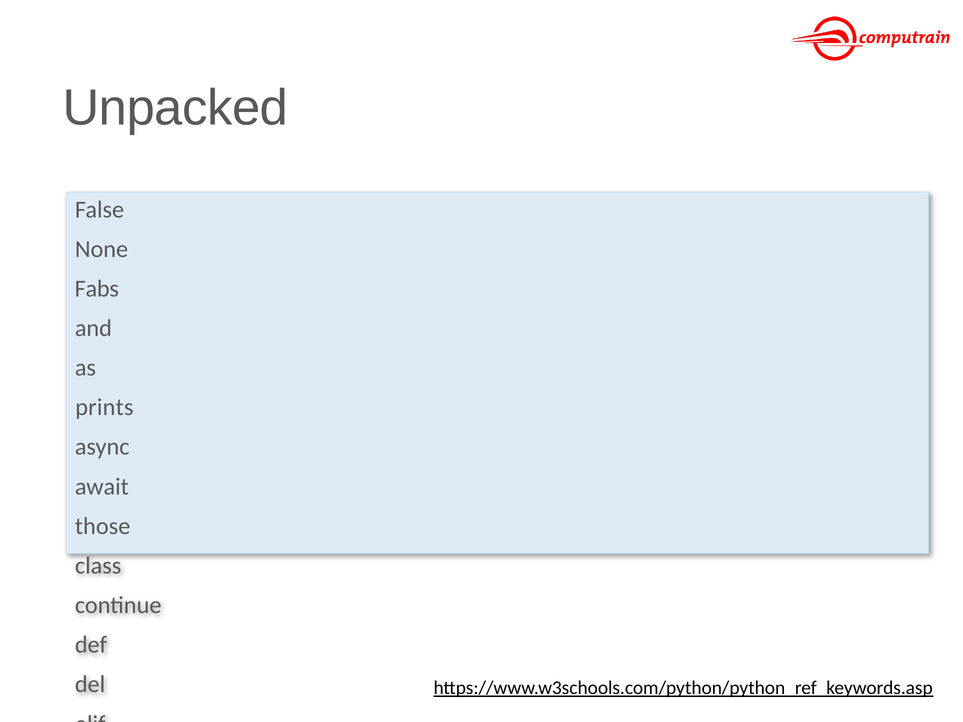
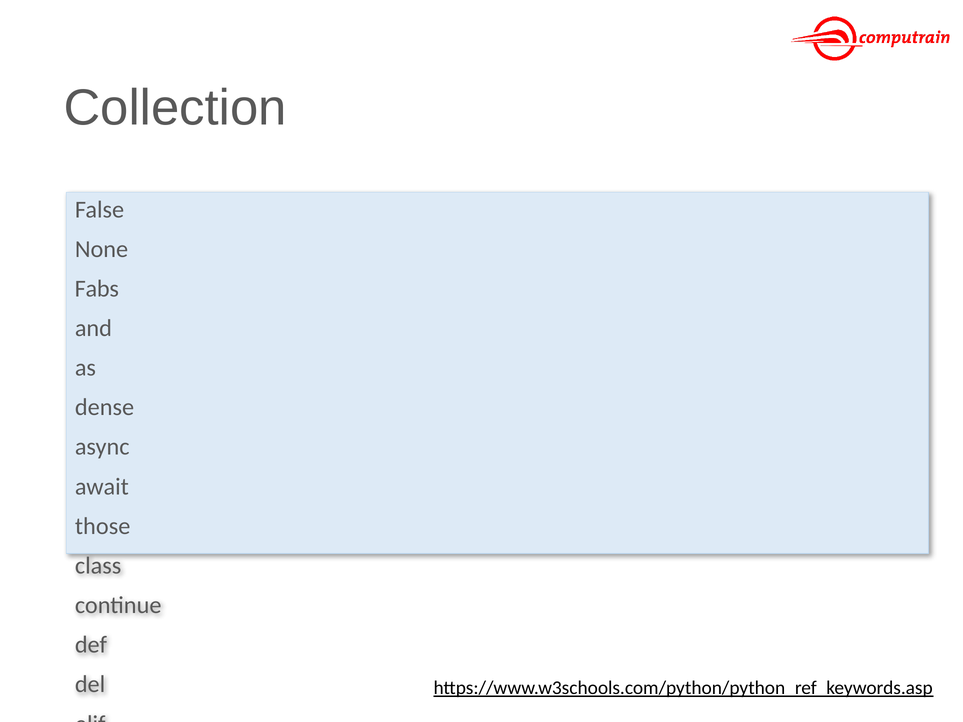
Unpacked: Unpacked -> Collection (175, 108)
prints: prints -> dense (105, 407)
